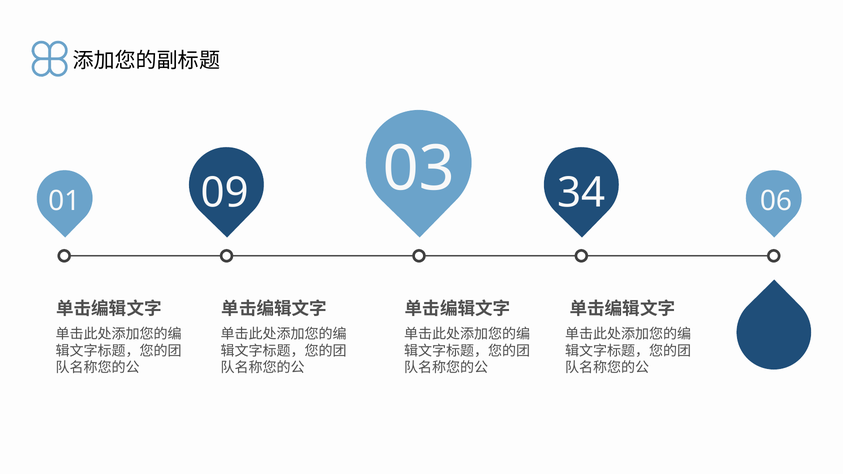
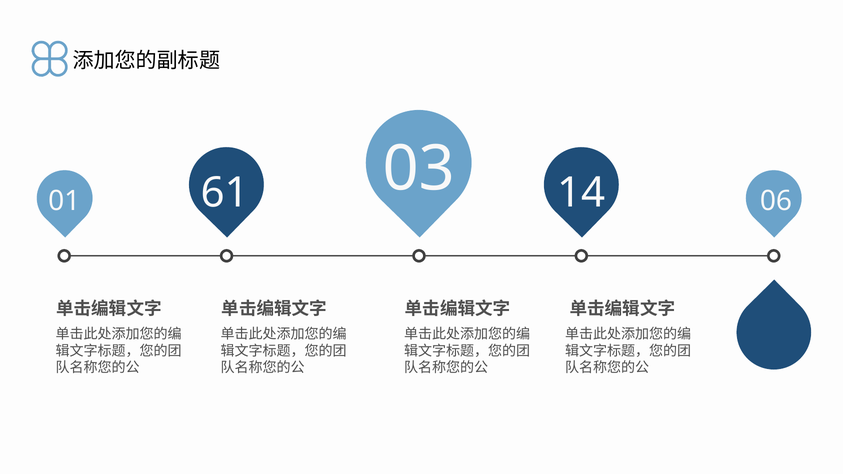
09: 09 -> 61 (225, 193)
34: 34 -> 14 (581, 193)
